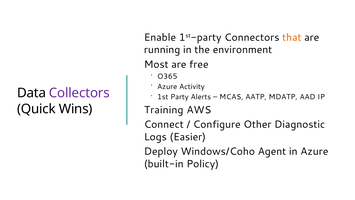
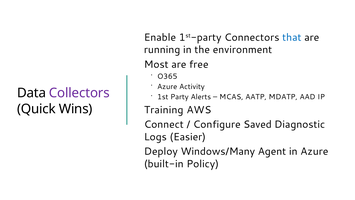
that colour: orange -> blue (292, 37)
Other: Other -> Saved (258, 124)
Windows/Coho: Windows/Coho -> Windows/Many (218, 151)
